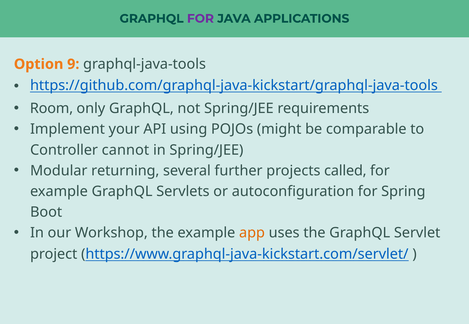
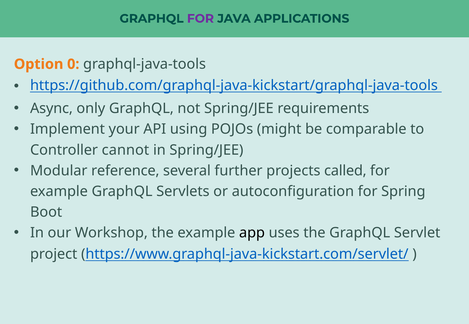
9: 9 -> 0 (73, 64)
Room: Room -> Async (51, 109)
returning: returning -> reference (125, 171)
app colour: orange -> black (252, 233)
